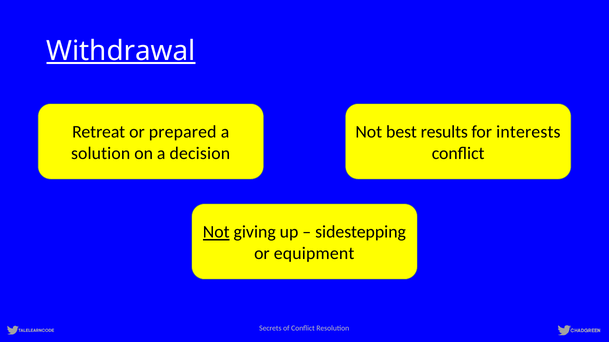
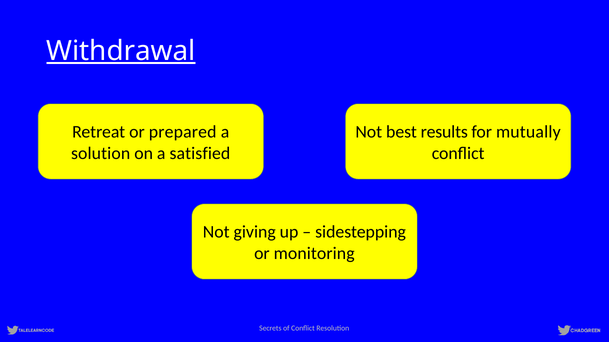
interests: interests -> mutually (528, 132)
decision: decision -> satisfied (200, 154)
Not underline: present -> none (216, 232)
equipment: equipment -> monitoring (314, 254)
